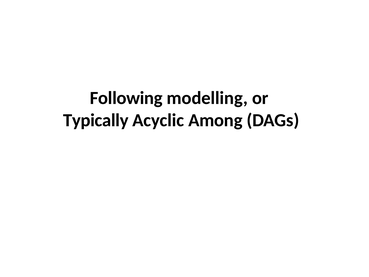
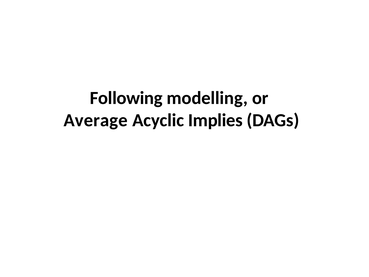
Typically: Typically -> Average (96, 120)
Among: Among -> Implies (215, 120)
